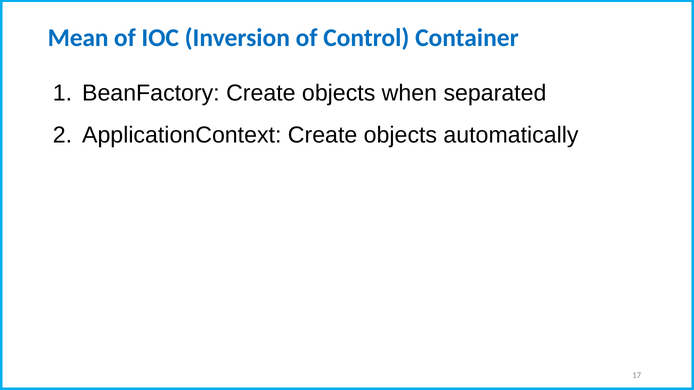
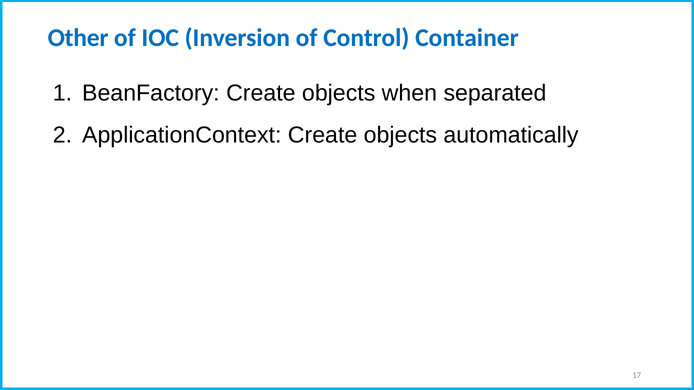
Mean: Mean -> Other (78, 38)
